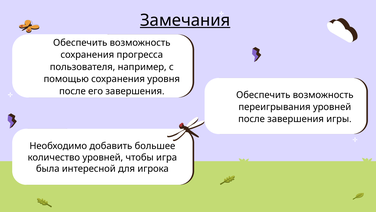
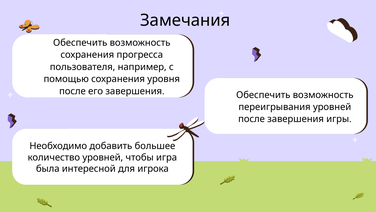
Замечания underline: present -> none (185, 20)
